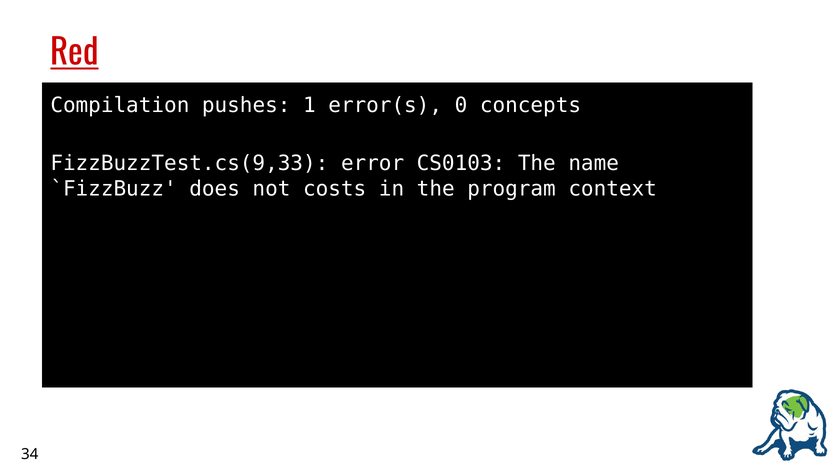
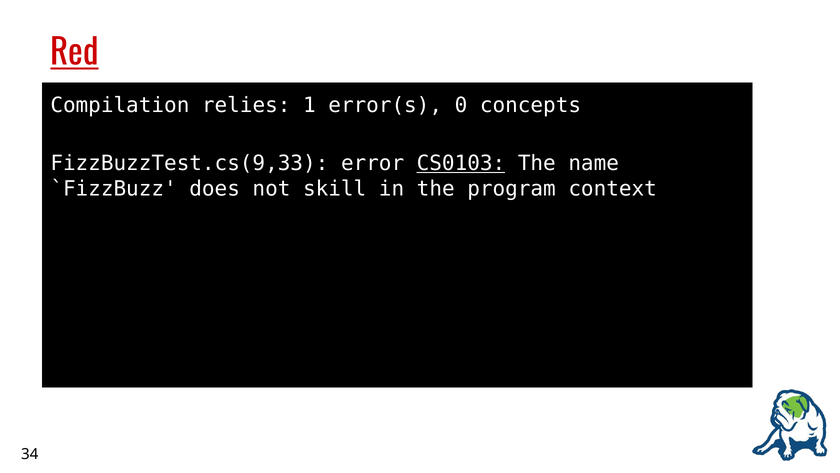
pushes: pushes -> relies (246, 105)
CS0103 underline: none -> present (461, 163)
costs: costs -> skill (335, 188)
